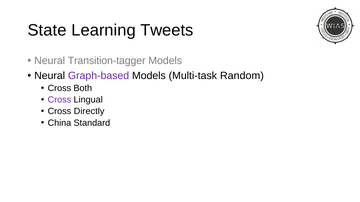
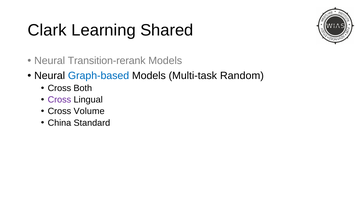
State: State -> Clark (47, 30)
Tweets: Tweets -> Shared (167, 30)
Transition-tagger: Transition-tagger -> Transition-rerank (107, 61)
Graph-based colour: purple -> blue (99, 76)
Directly: Directly -> Volume (89, 112)
